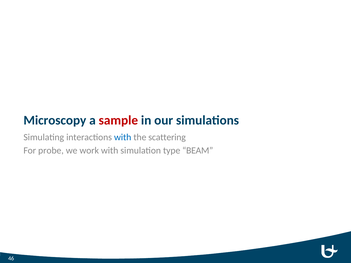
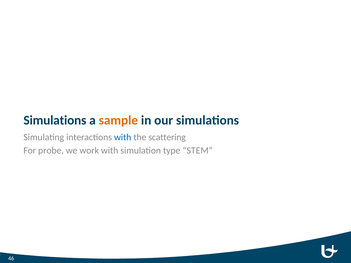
Microscopy: Microscopy -> Simulations (55, 120)
sample colour: red -> orange (118, 120)
BEAM: BEAM -> STEM (198, 151)
